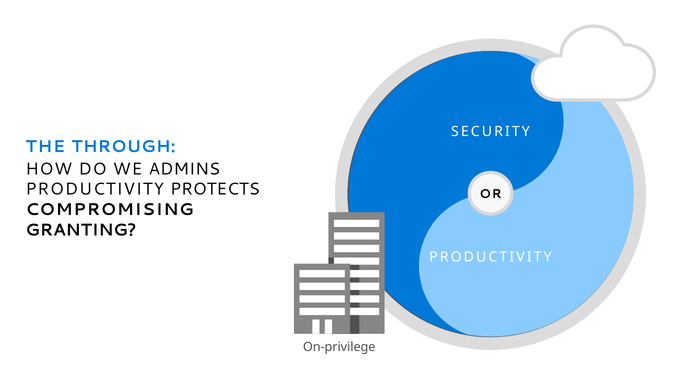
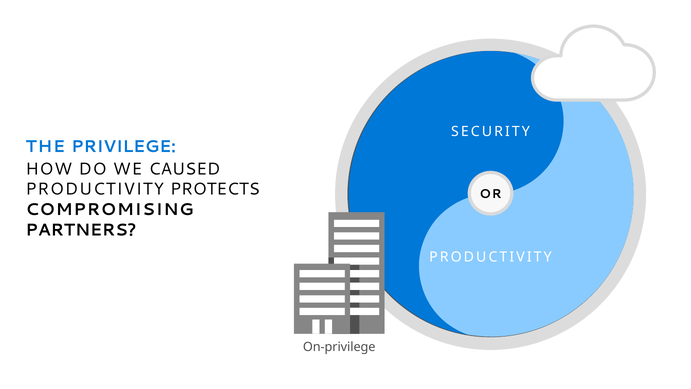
THROUGH: THROUGH -> PRIVILEGE (124, 147)
ADMINS: ADMINS -> CAUSED (184, 169)
GRANTING: GRANTING -> PARTNERS (81, 230)
